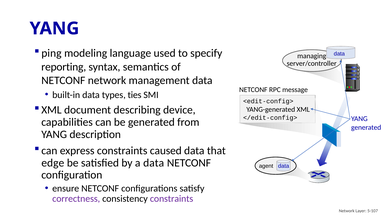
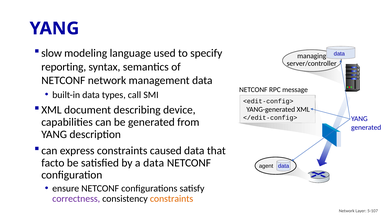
ping: ping -> slow (52, 53)
ties: ties -> call (134, 95)
edge: edge -> facto (53, 163)
constraints colour: purple -> orange (172, 199)
